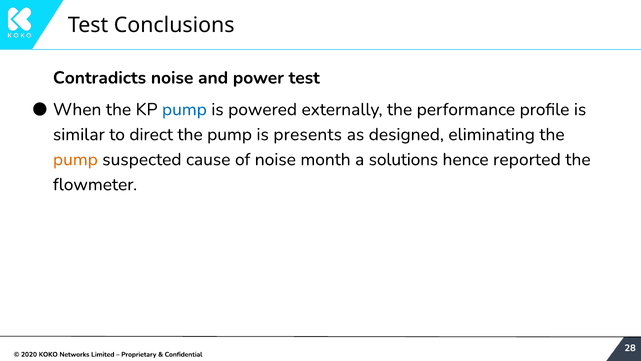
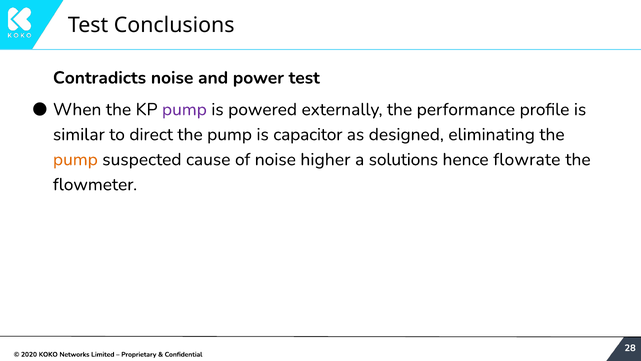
pump colour: blue -> purple (184, 109)
presents: presents -> capacitor (308, 134)
month: month -> higher (325, 159)
reported: reported -> flowrate (527, 159)
